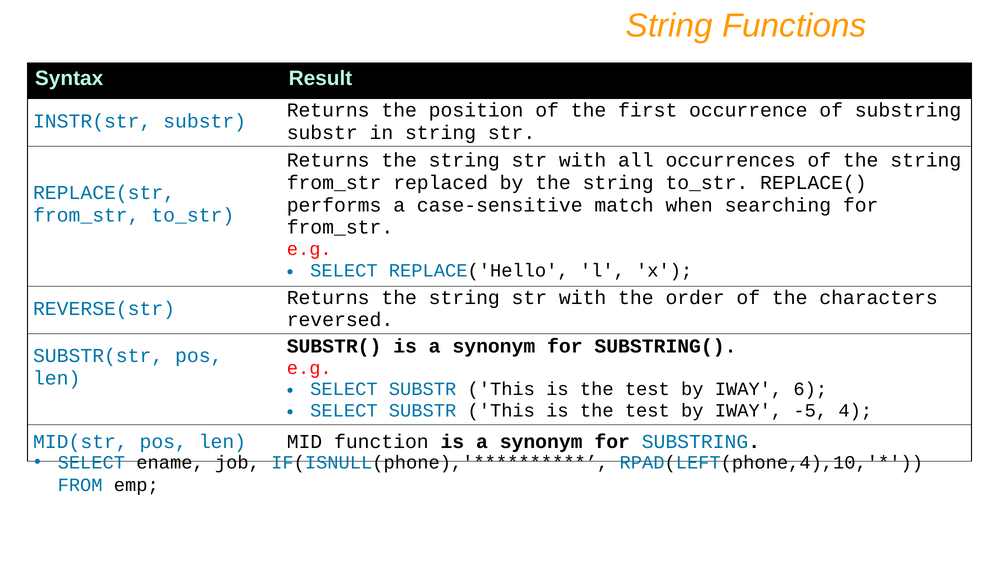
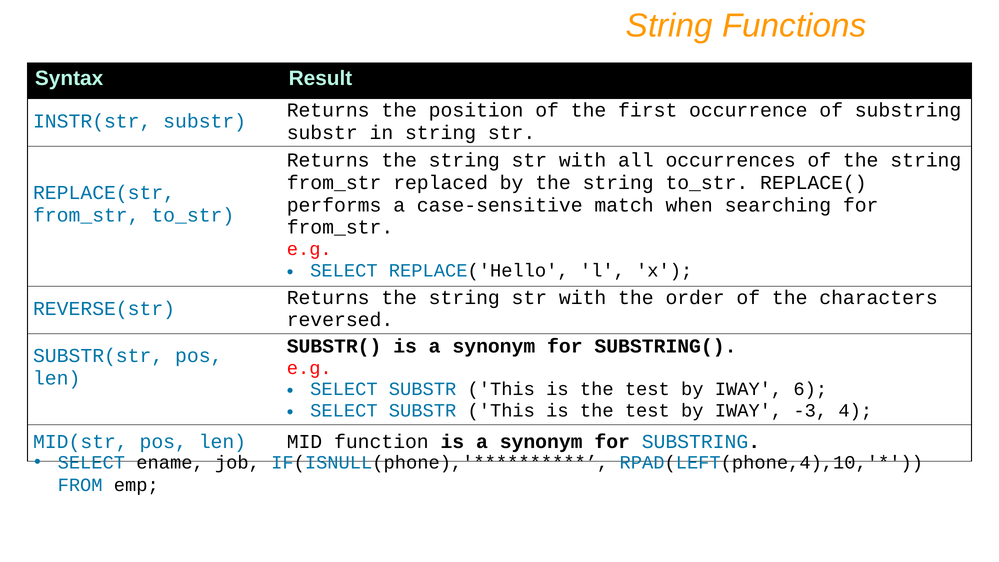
-5: -5 -> -3 (810, 410)
